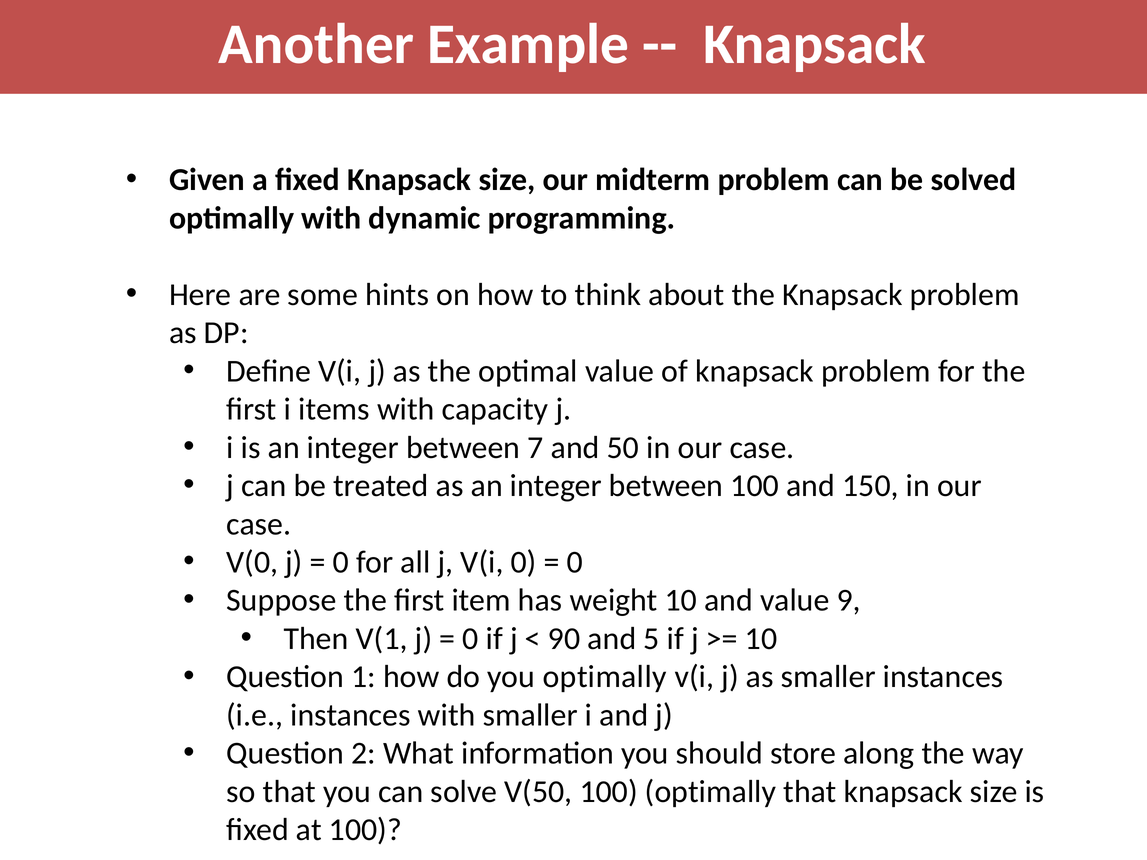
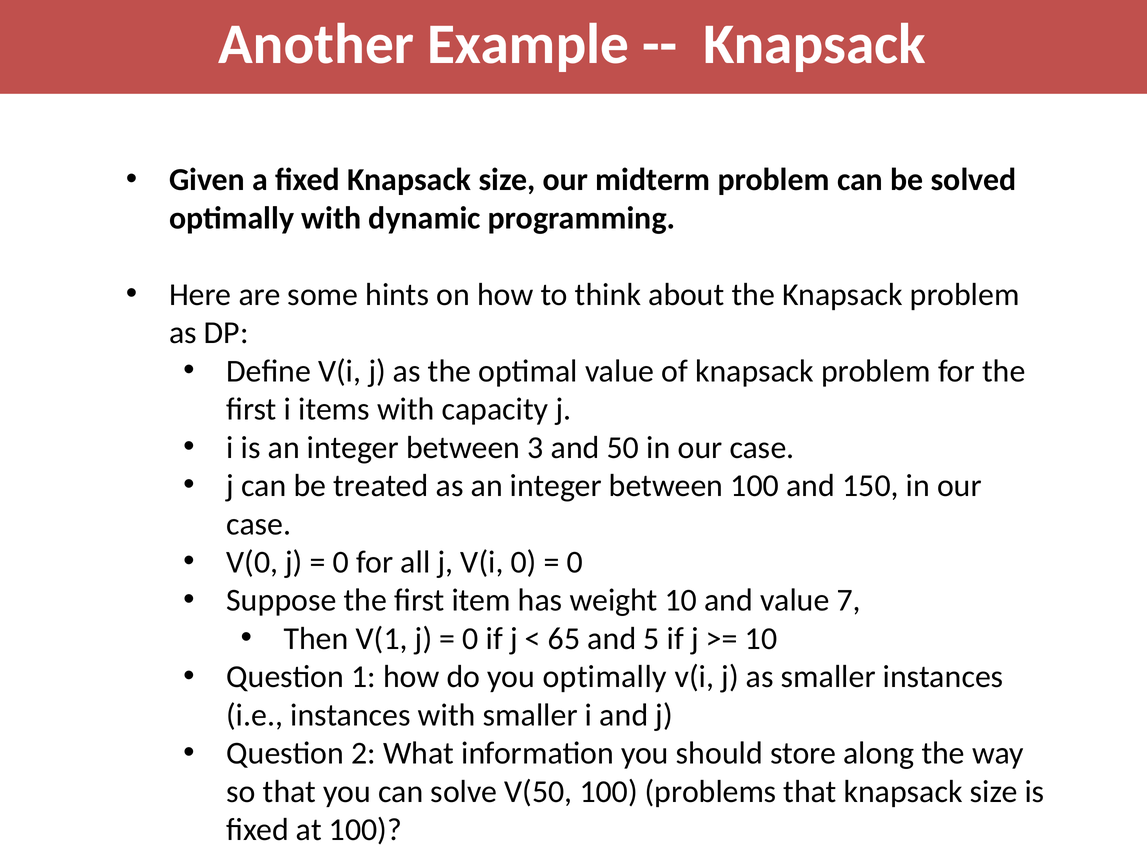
7: 7 -> 3 (536, 448)
9: 9 -> 7 (849, 601)
90: 90 -> 65 (564, 639)
100 optimally: optimally -> problems (711, 792)
